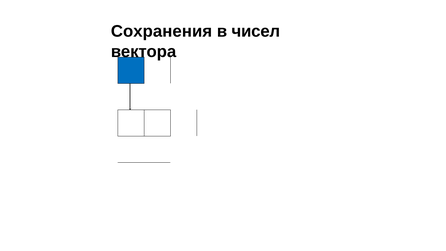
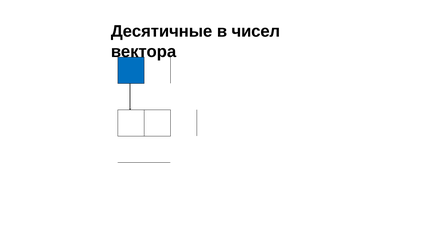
Сохранения: Сохранения -> Десятичные (162, 31)
